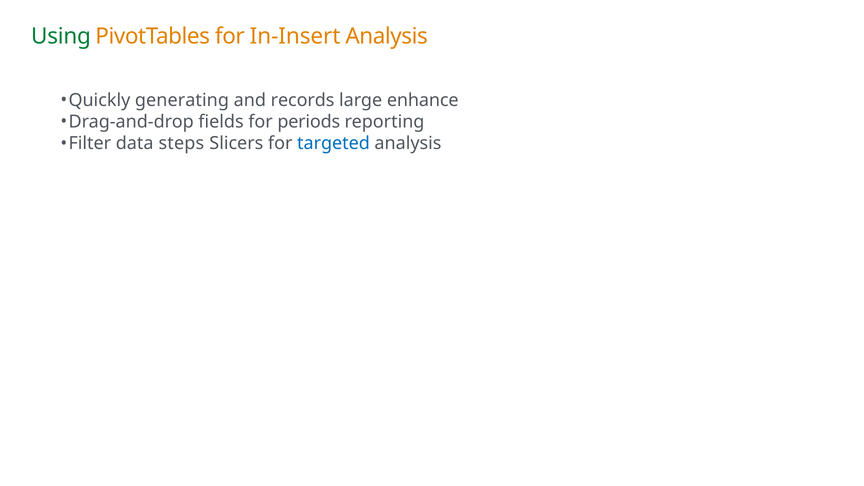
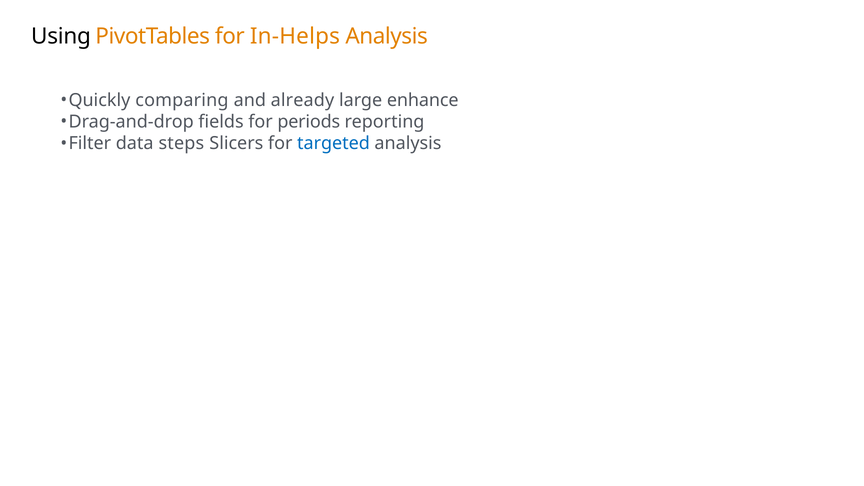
Using colour: green -> black (61, 36)
In-Insert: In-Insert -> In-Helps (295, 36)
generating: generating -> comparing (182, 100)
records: records -> already (302, 100)
